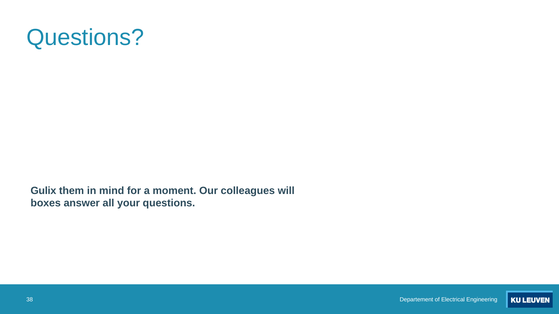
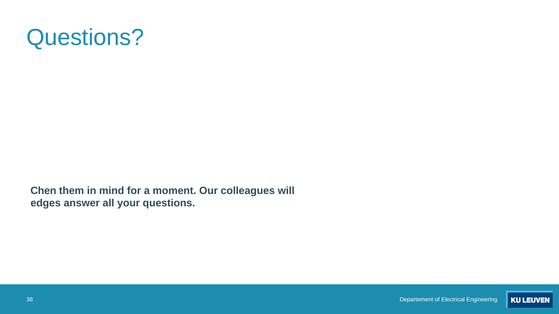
Gulix: Gulix -> Chen (43, 191)
boxes: boxes -> edges (46, 203)
